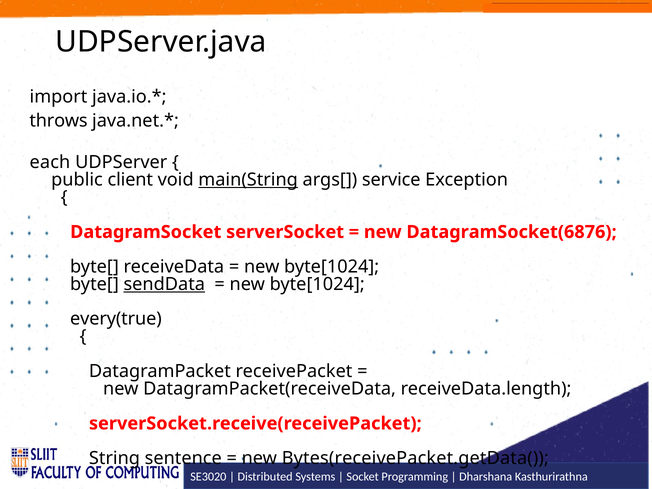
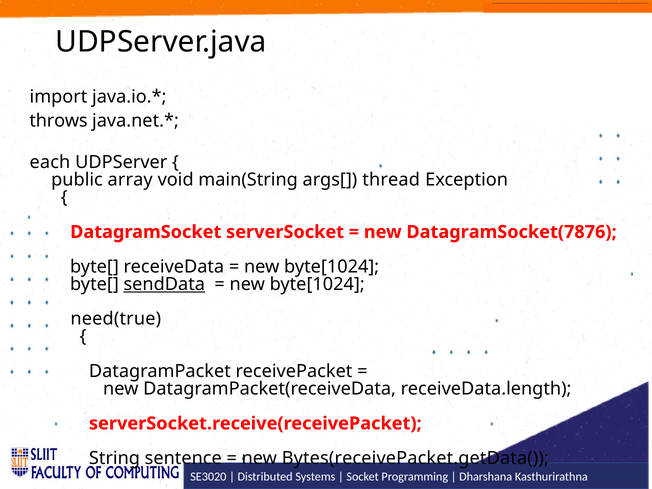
client: client -> array (130, 180)
main(String underline: present -> none (248, 180)
service: service -> thread (391, 180)
DatagramSocket(6876: DatagramSocket(6876 -> DatagramSocket(7876 (512, 232)
every(true: every(true -> need(true (116, 319)
